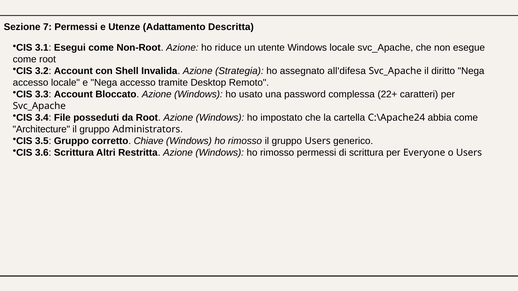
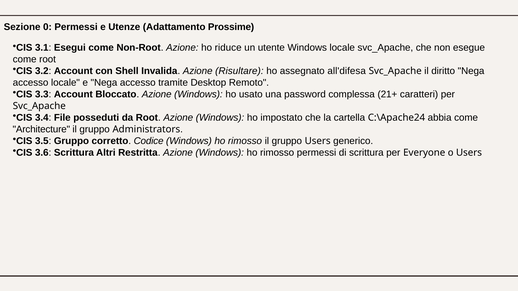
7: 7 -> 0 (47, 27)
Descritta: Descritta -> Prossime (231, 27)
Strategia: Strategia -> Risultare (239, 71)
22+: 22+ -> 21+ (387, 94)
Chiave: Chiave -> Codice (149, 141)
